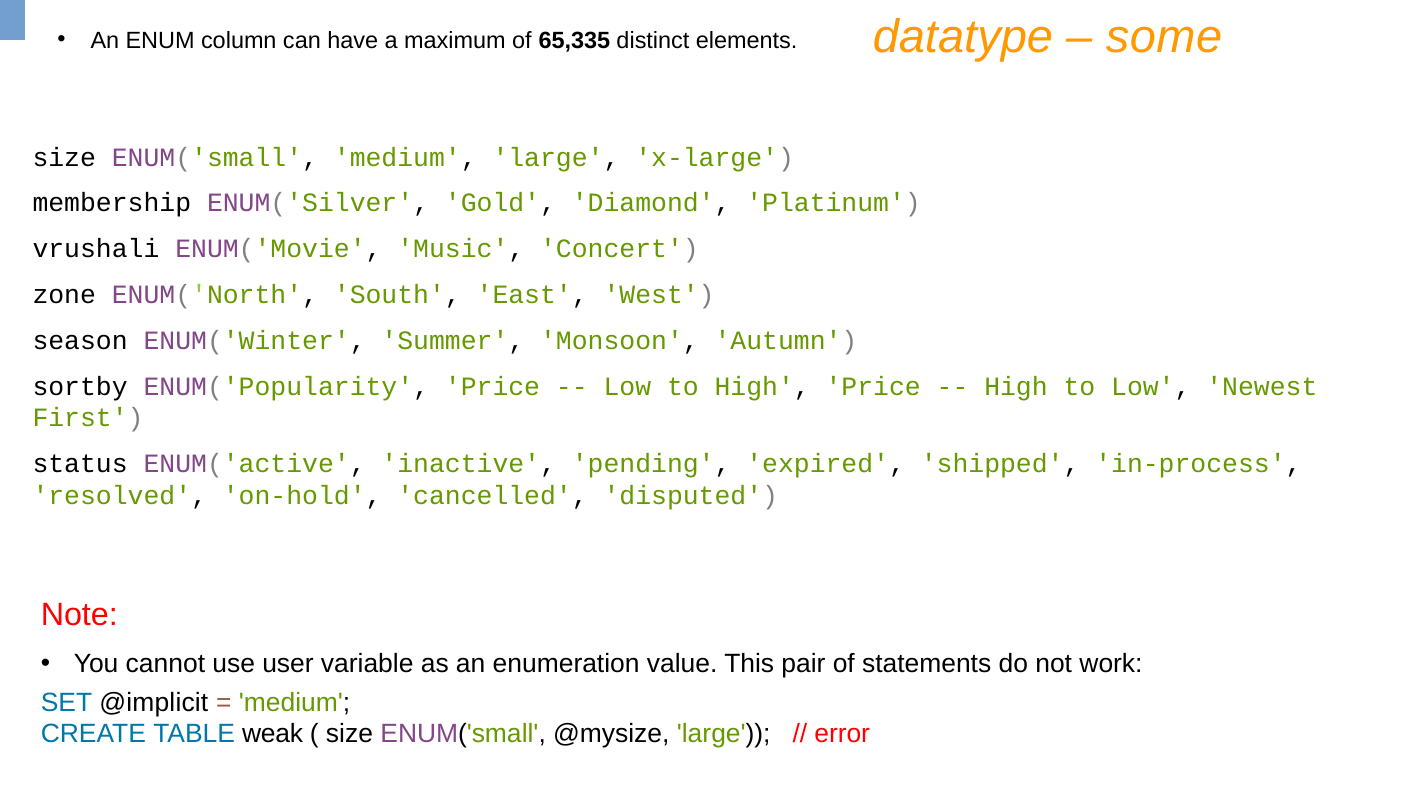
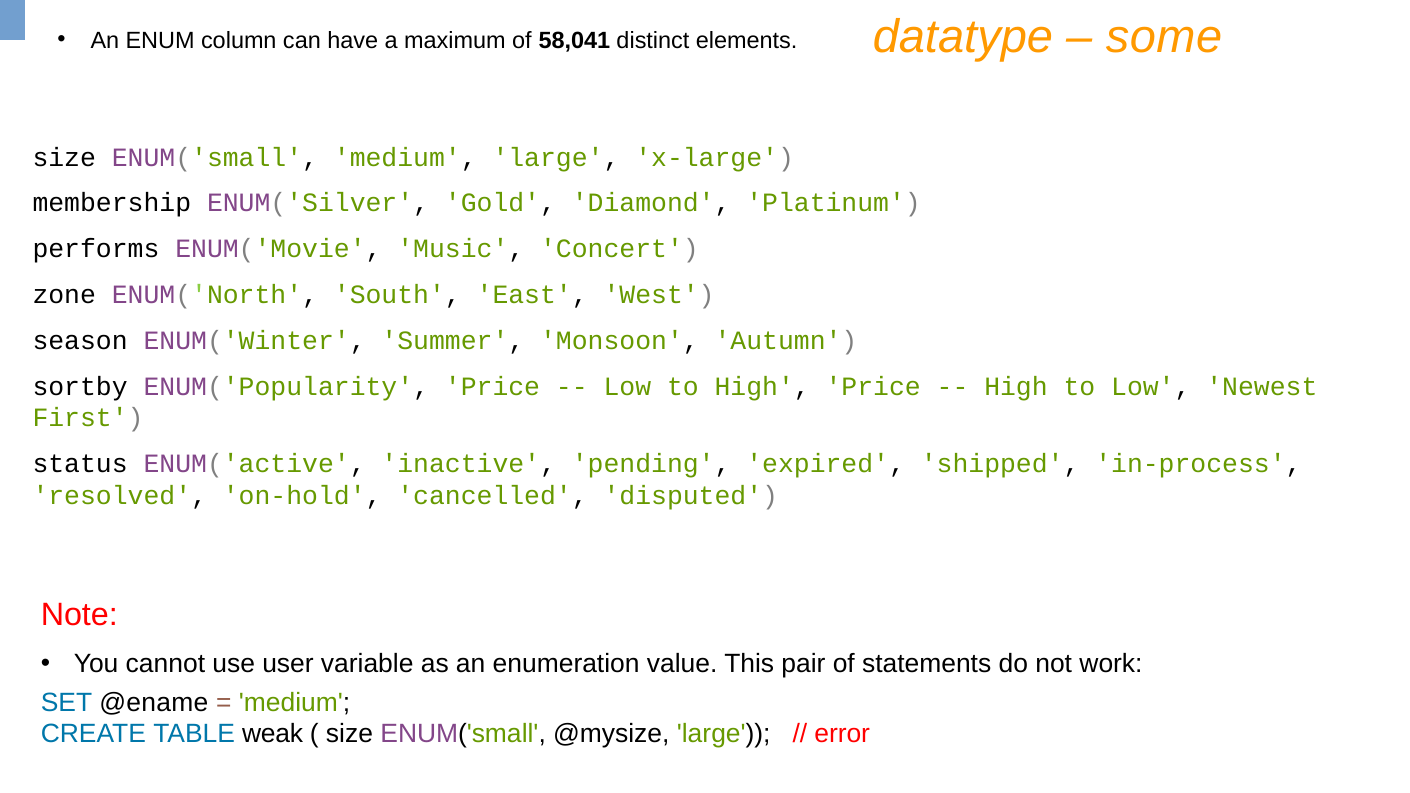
65,335: 65,335 -> 58,041 (574, 40)
vrushali: vrushali -> performs (96, 249)
@implicit: @implicit -> @ename (154, 703)
